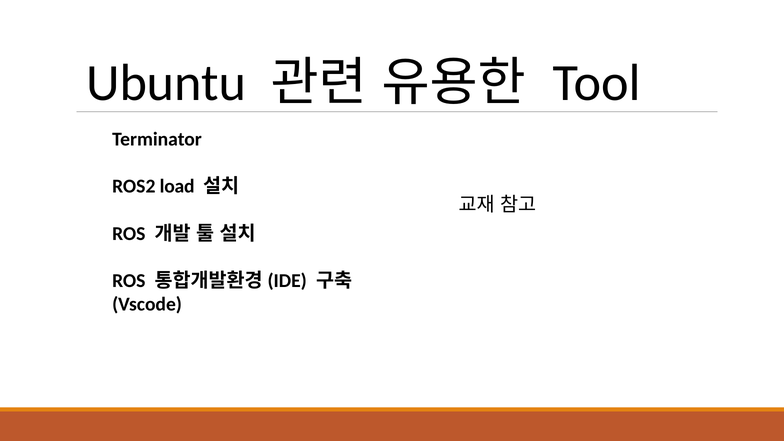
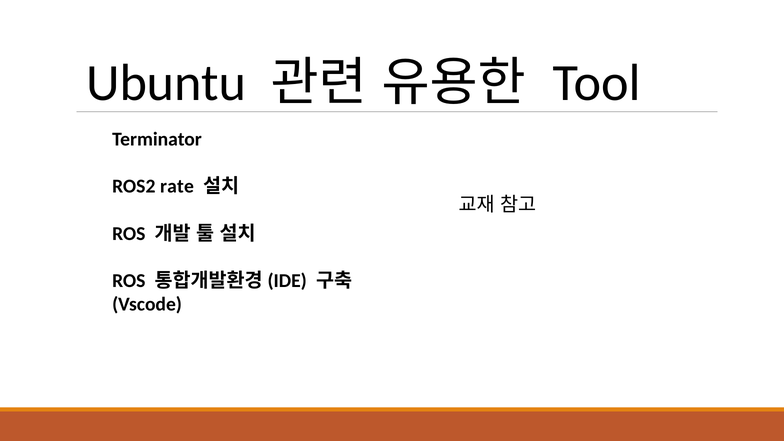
load: load -> rate (177, 187)
